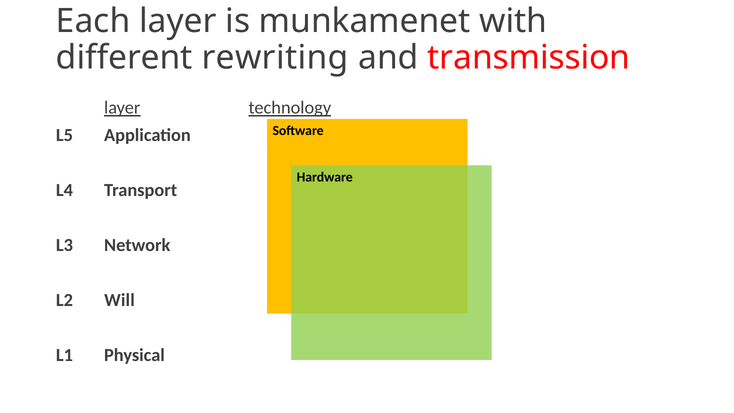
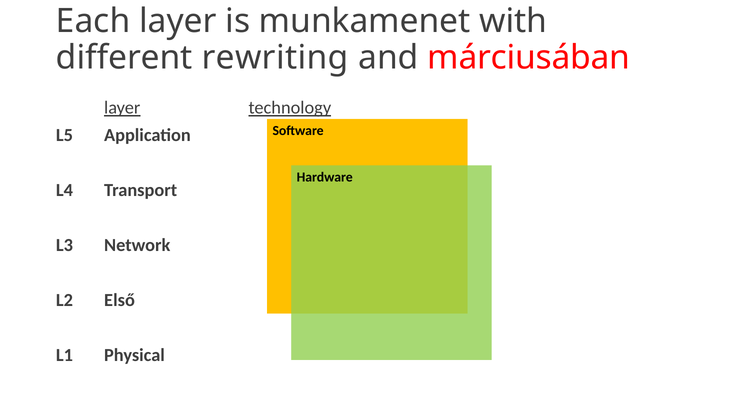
transmission: transmission -> márciusában (529, 58)
Will: Will -> Első (120, 300)
